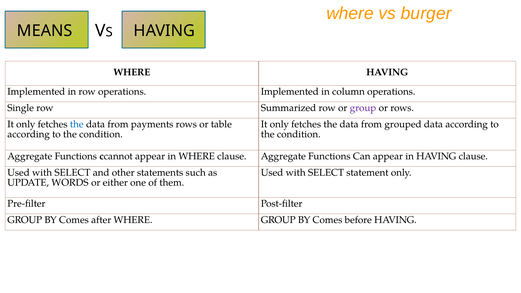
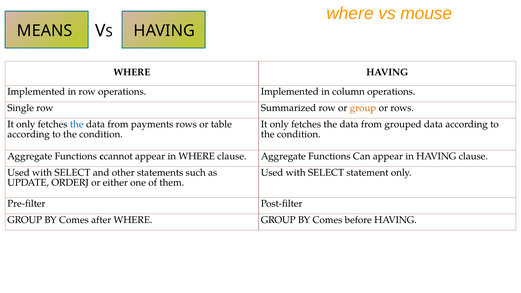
burger: burger -> mouse (426, 14)
group colour: purple -> orange (363, 108)
WORDS: WORDS -> ORDERJ (70, 183)
